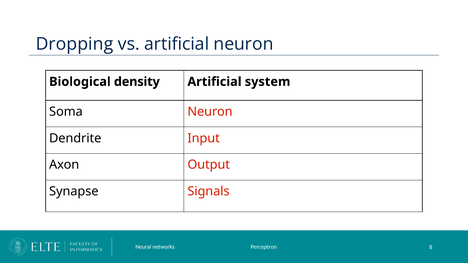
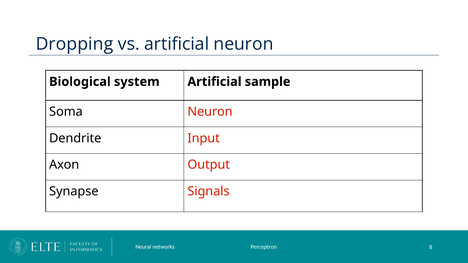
density: density -> system (137, 82)
system: system -> sample (268, 82)
